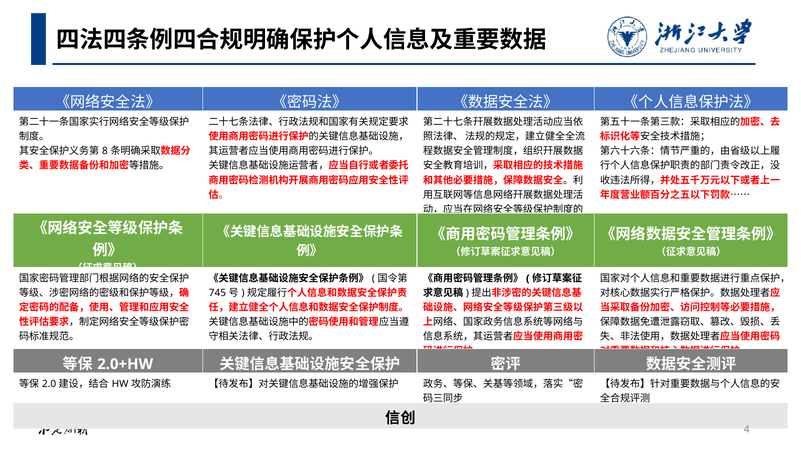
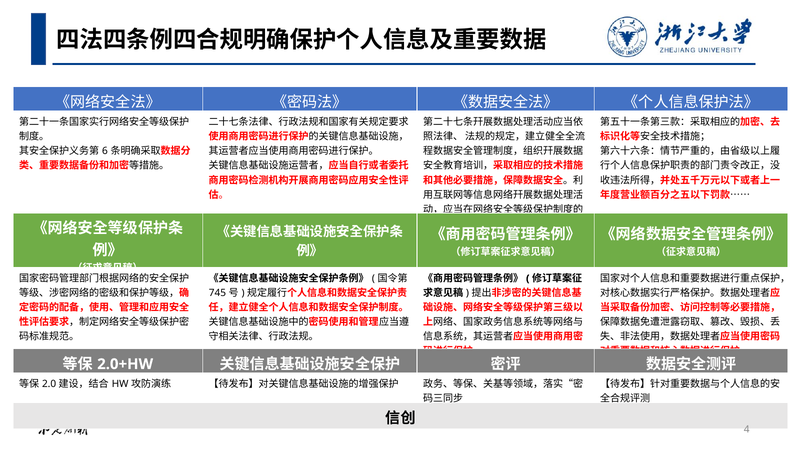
8: 8 -> 6 (105, 151)
